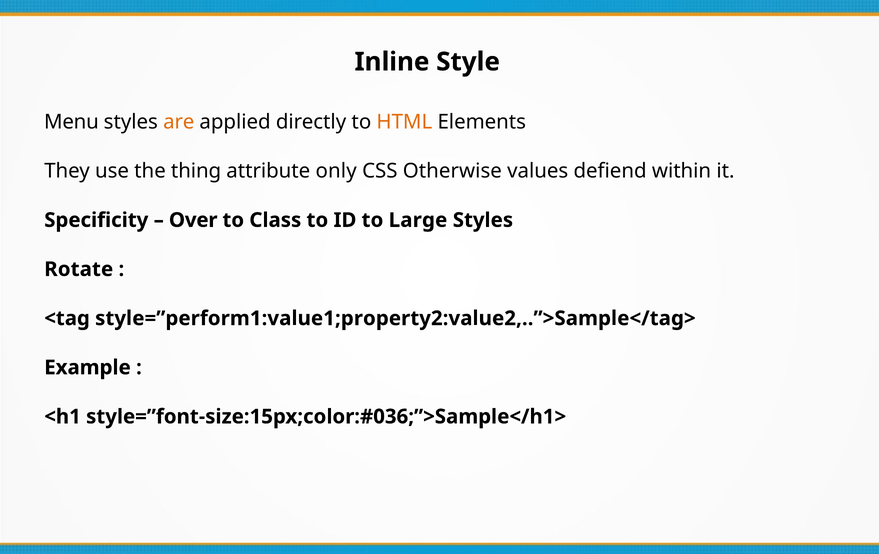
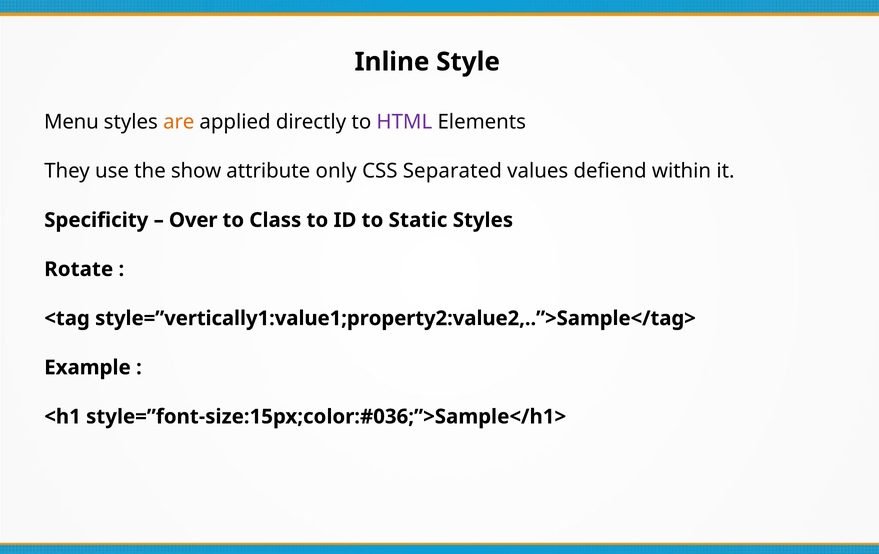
HTML colour: orange -> purple (404, 122)
thing: thing -> show (196, 171)
Otherwise: Otherwise -> Separated (452, 171)
Large: Large -> Static (418, 220)
style=”perform1:value1;property2:value2,..”>Sample</tag>: style=”perform1:value1;property2:value2,..”>Sample</tag> -> style=”vertically1:value1;property2:value2,..”>Sample</tag> (395, 318)
